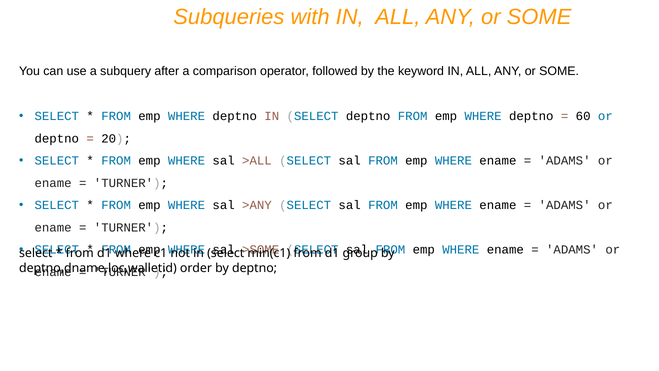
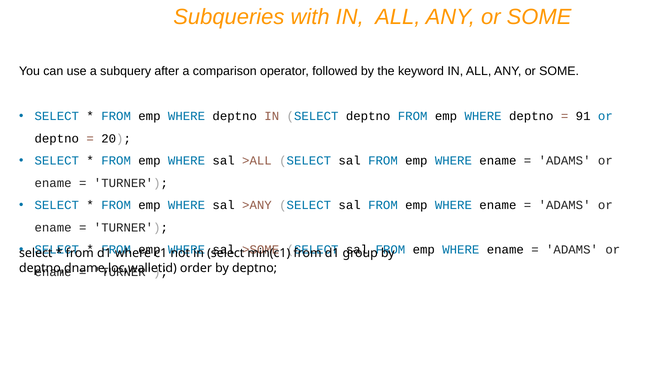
60: 60 -> 91 (583, 116)
